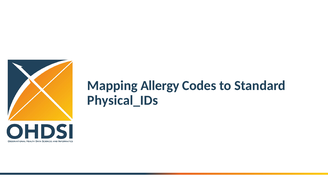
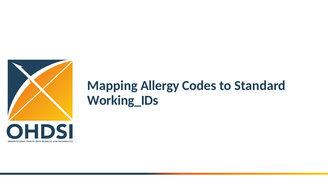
Physical_IDs: Physical_IDs -> Working_IDs (123, 100)
